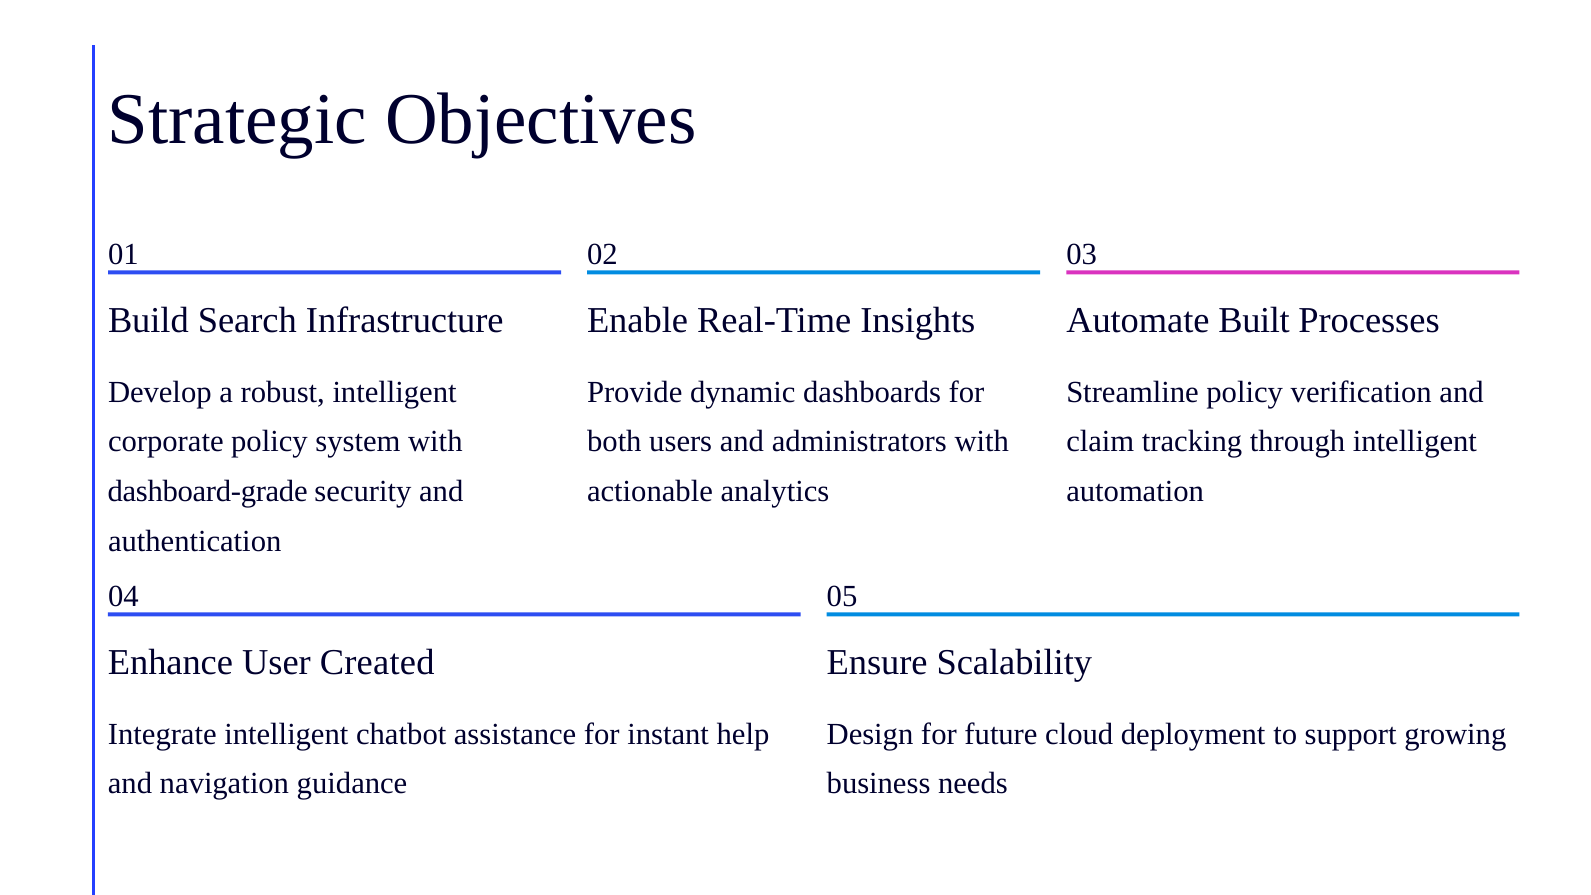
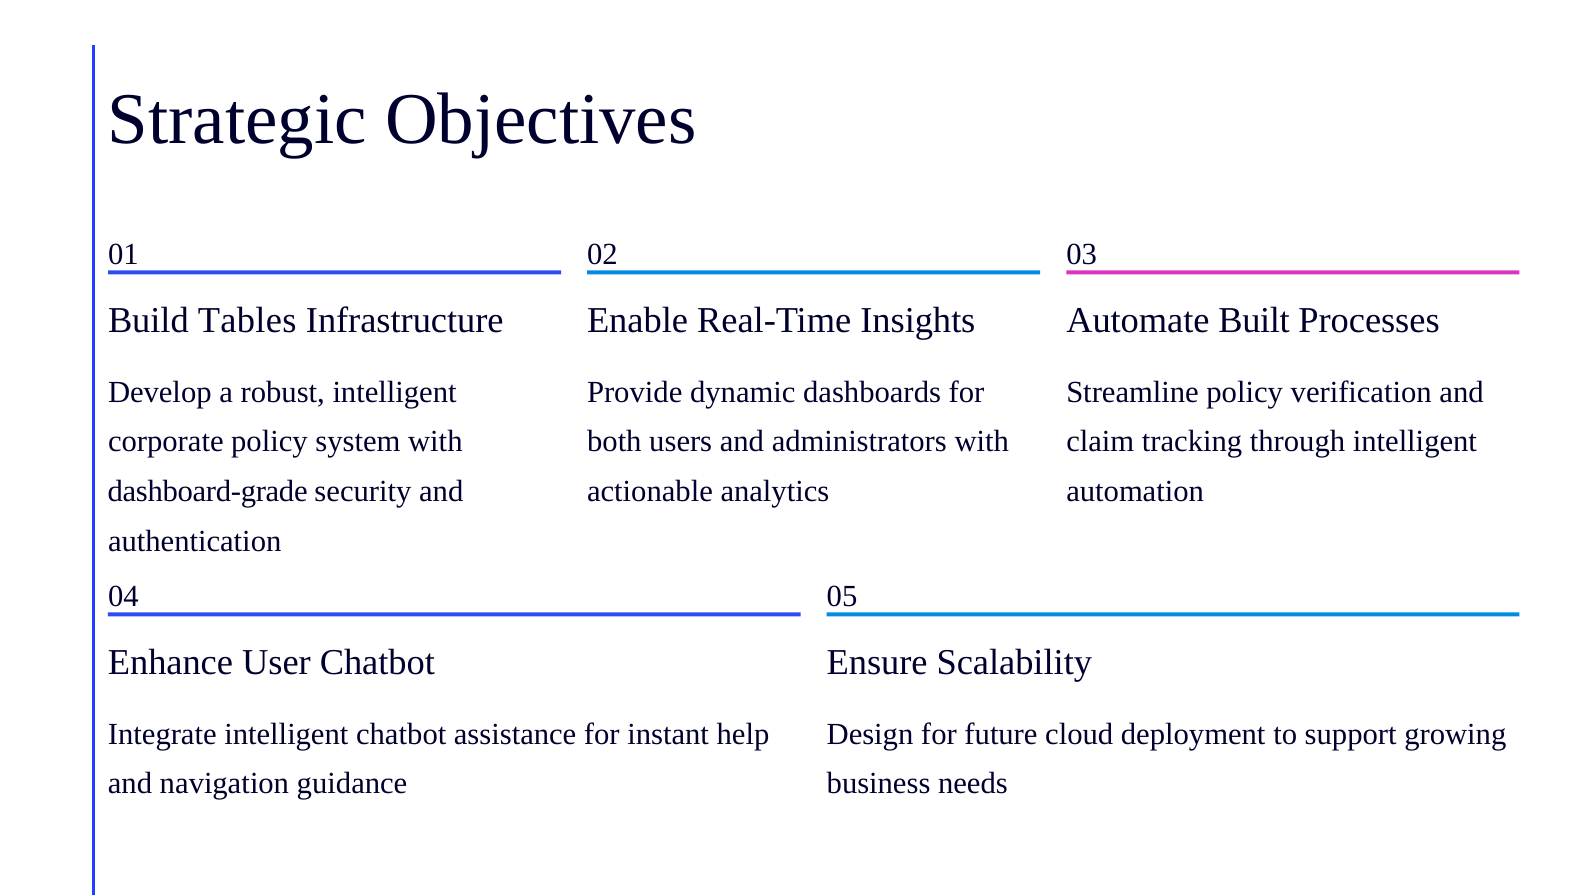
Search: Search -> Tables (247, 320)
User Created: Created -> Chatbot (377, 662)
